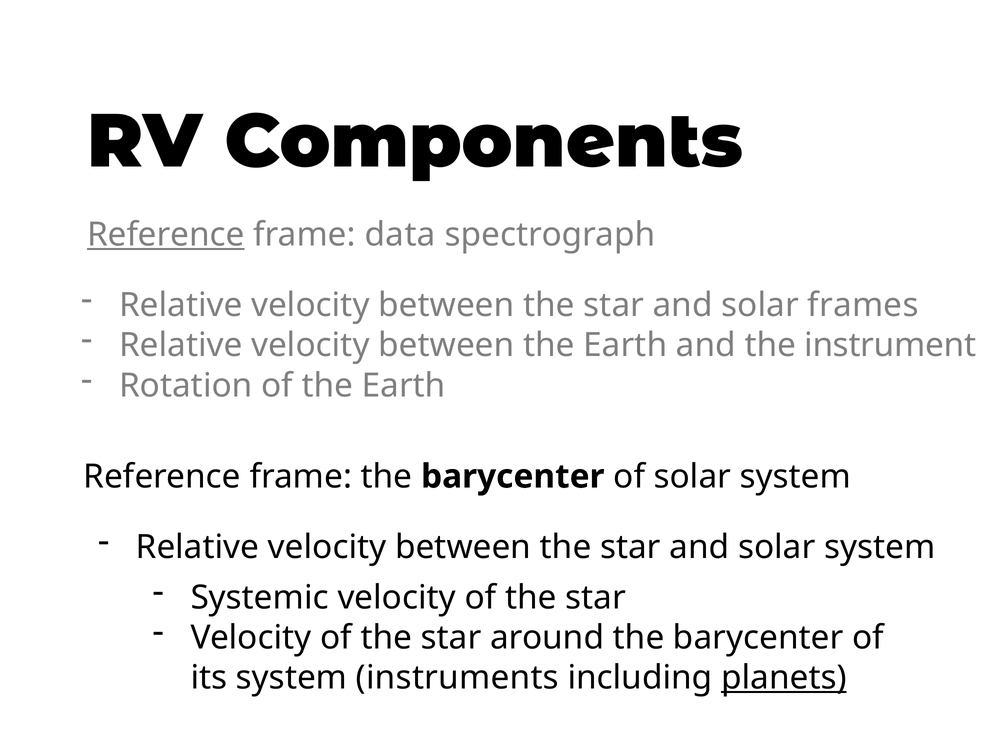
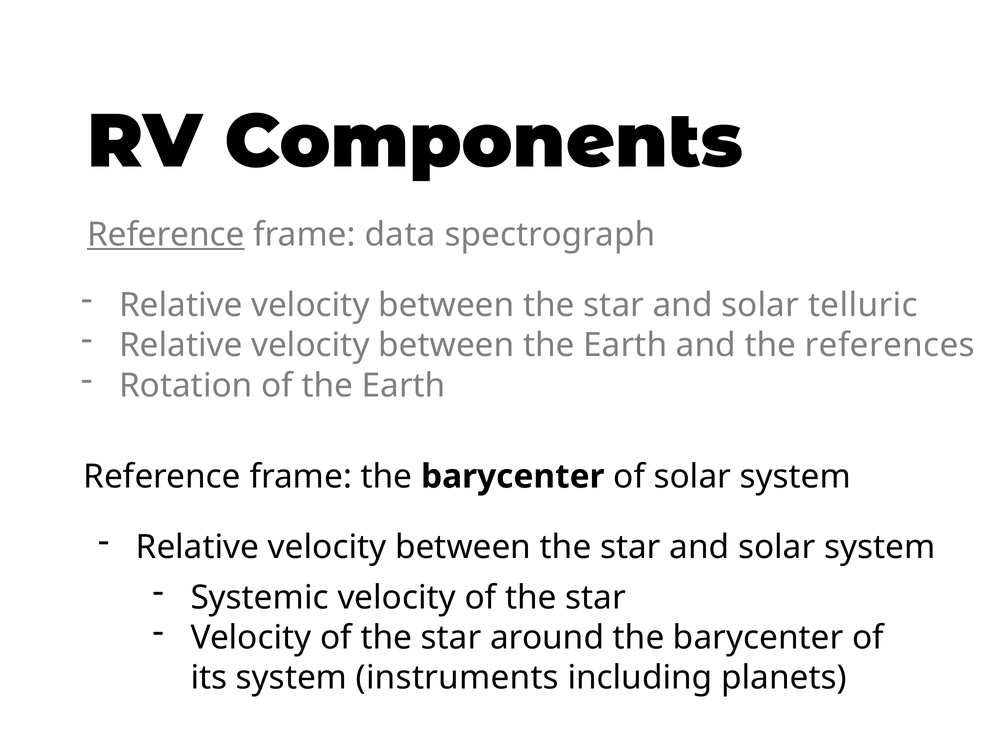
frames: frames -> telluric (863, 305)
instrument: instrument -> references (890, 346)
planets underline: present -> none (784, 678)
